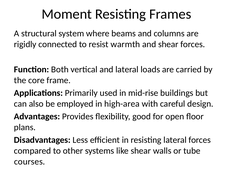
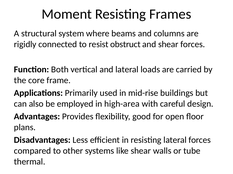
warmth: warmth -> obstruct (125, 44)
courses: courses -> thermal (30, 162)
